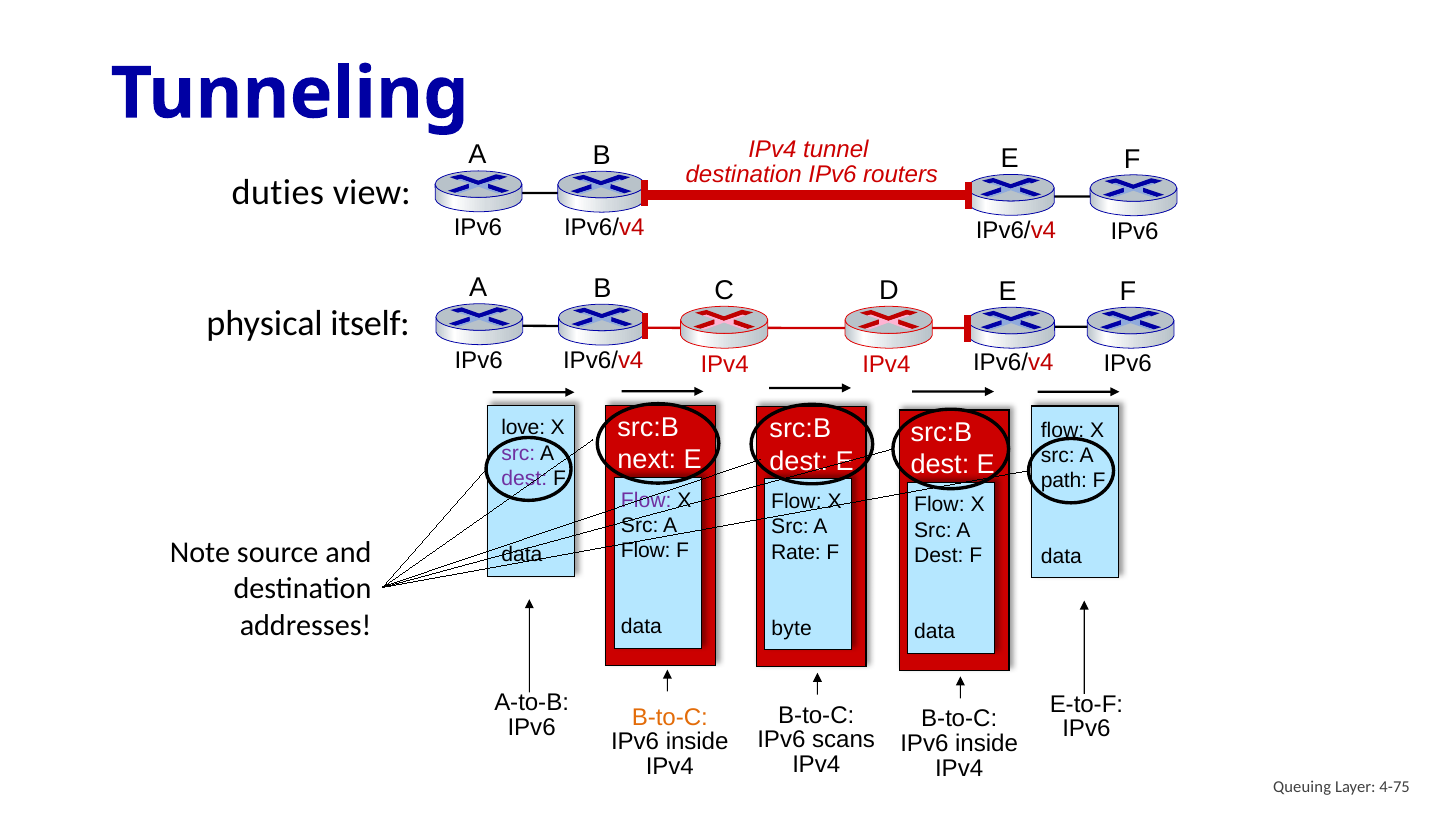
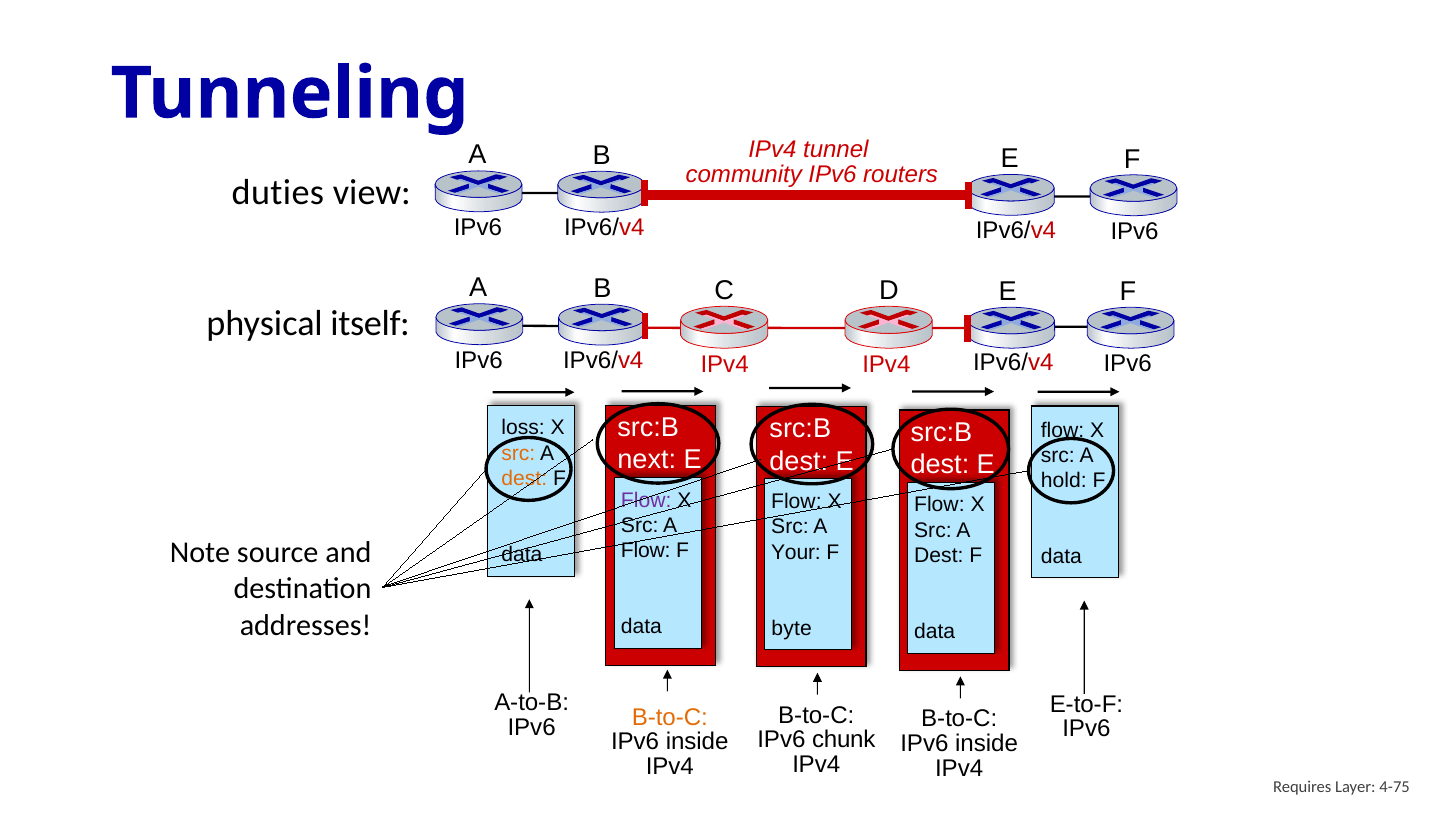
destination: destination -> community (744, 175)
love: love -> loss (523, 428)
src colour: purple -> orange (518, 454)
dest colour: purple -> orange (524, 479)
path: path -> hold (1064, 481)
Rate: Rate -> Your (796, 552)
scans: scans -> chunk (844, 740)
Queuing: Queuing -> Requires (1302, 788)
